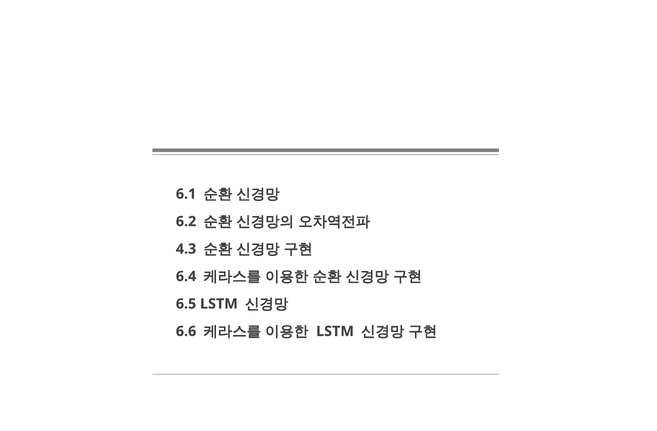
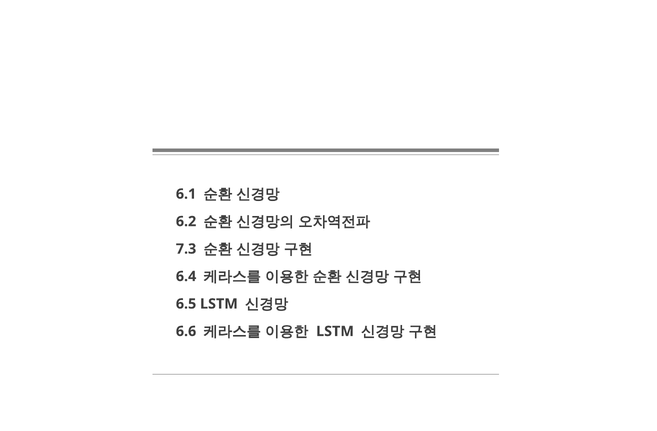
4.3: 4.3 -> 7.3 (186, 249)
